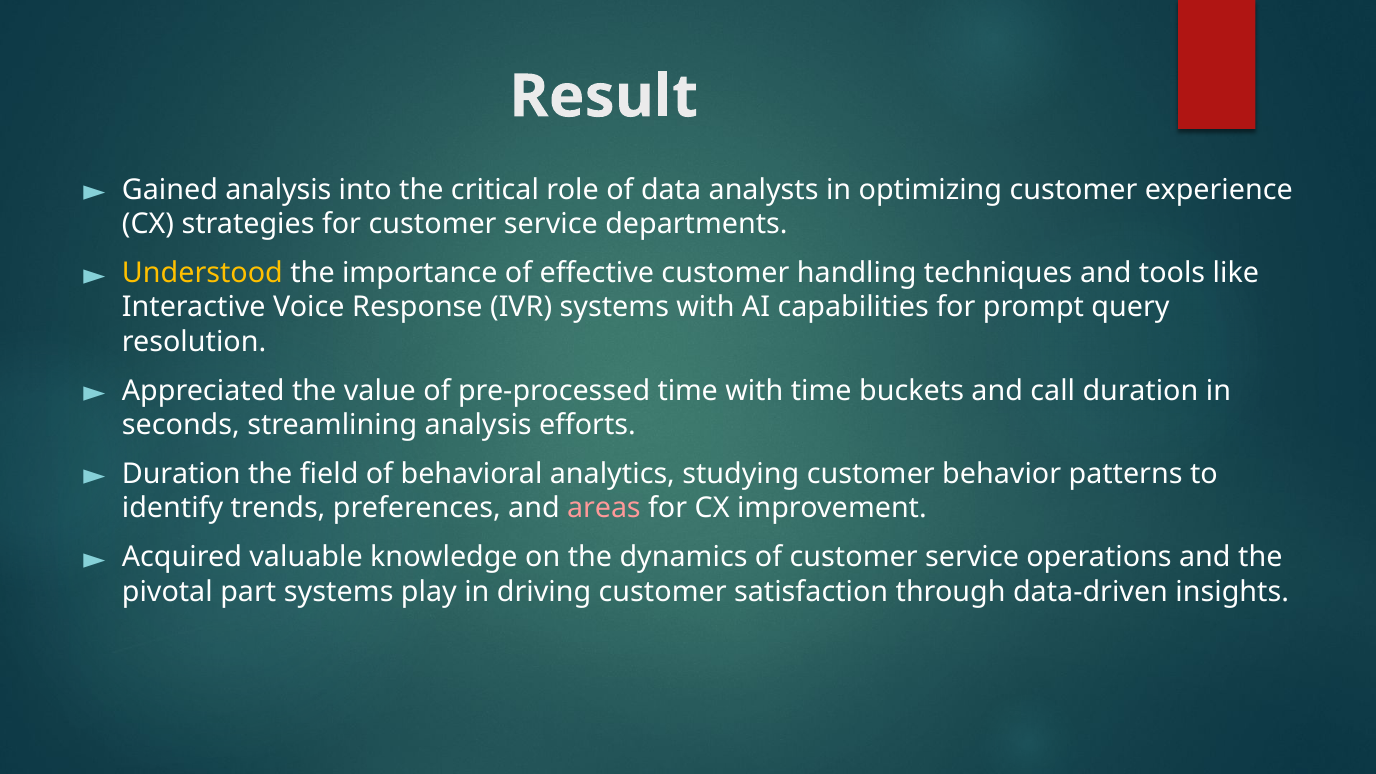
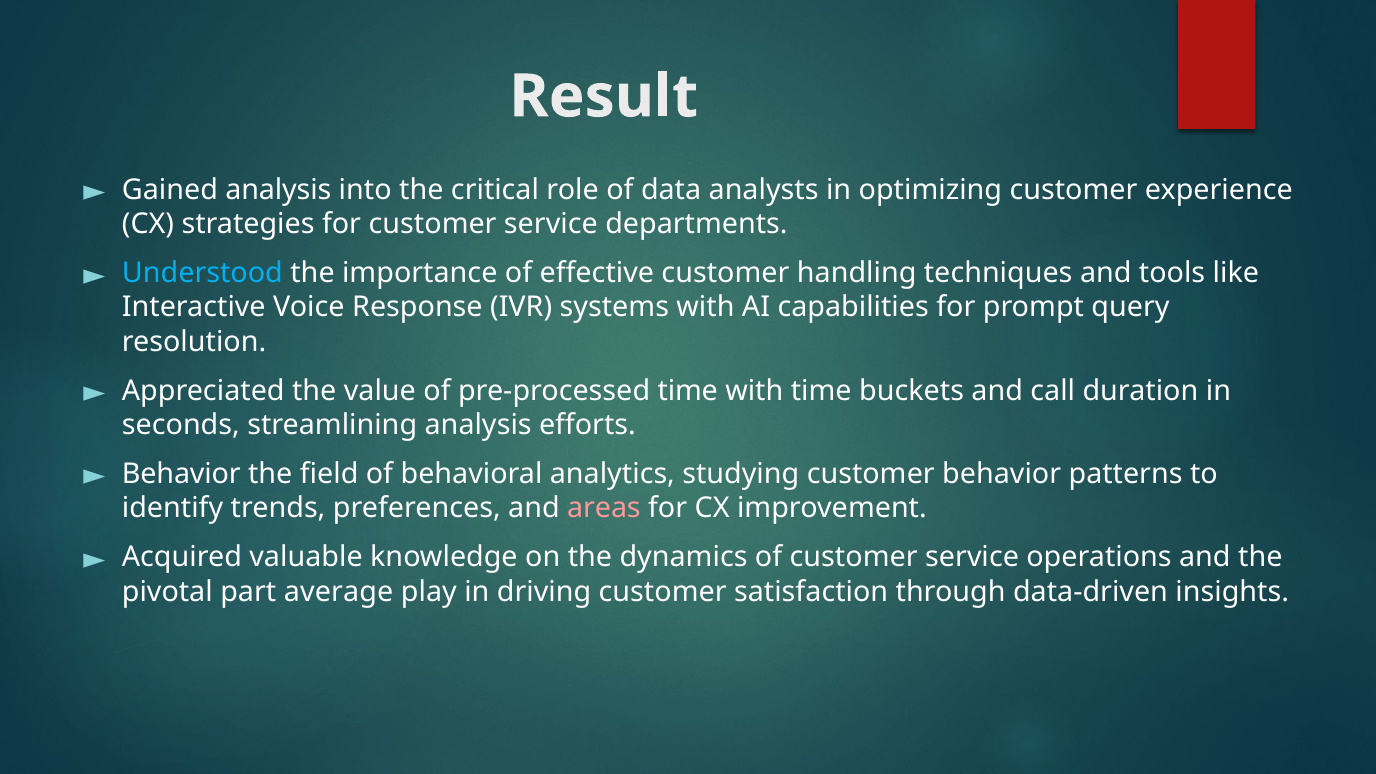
Understood colour: yellow -> light blue (202, 273)
Duration: Duration -> Behavior (181, 474)
part systems: systems -> average (339, 592)
